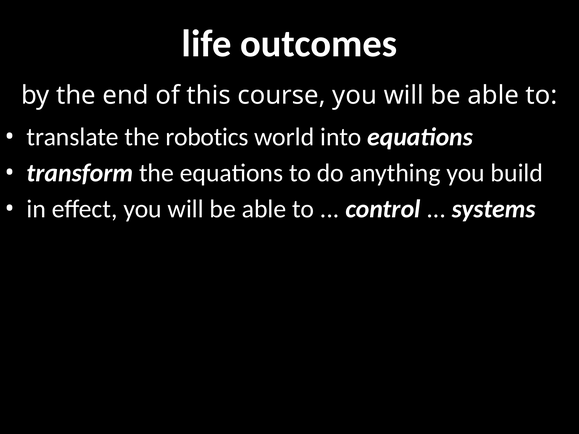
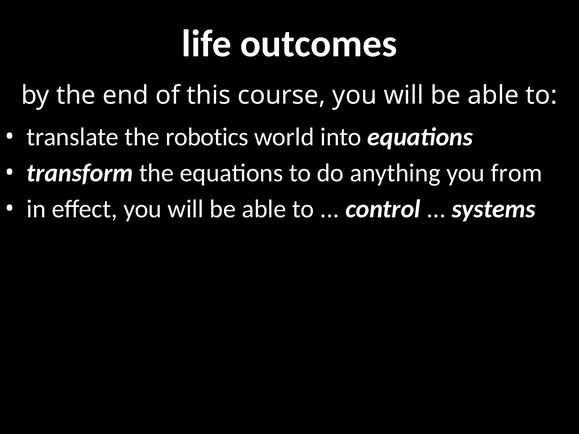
build: build -> from (517, 173)
